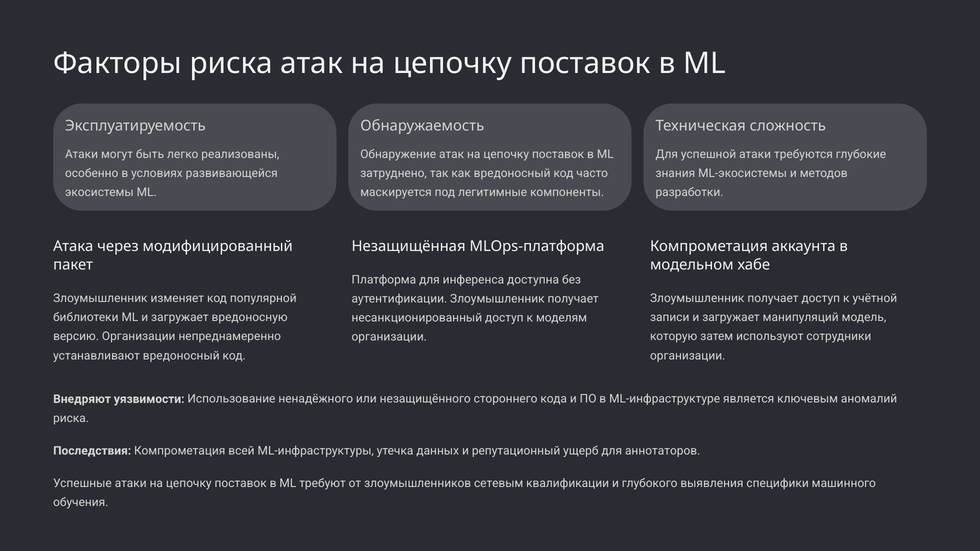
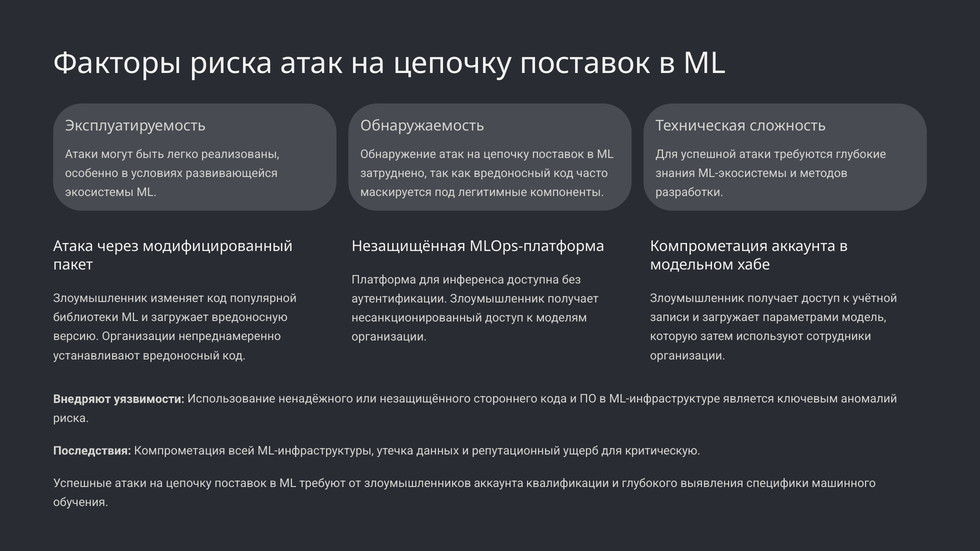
манипуляций: манипуляций -> параметрами (801, 318)
аннотаторов: аннотаторов -> критическую (663, 451)
злоумышленников сетевым: сетевым -> аккаунта (499, 483)
